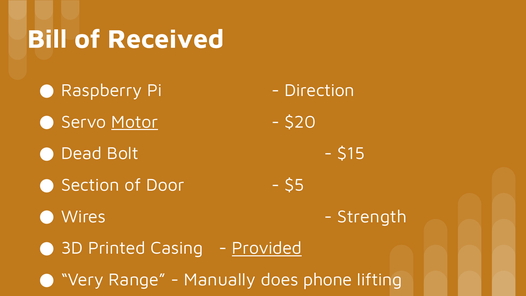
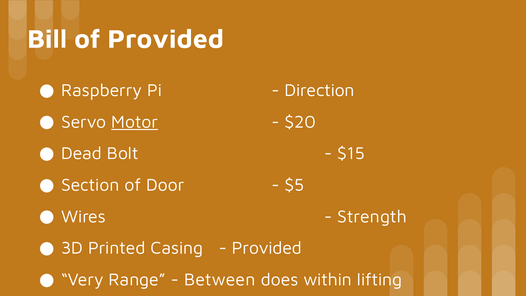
of Received: Received -> Provided (166, 39)
Provided underline: present -> none (267, 248)
Manually: Manually -> Between (220, 280)
phone: phone -> within (328, 280)
